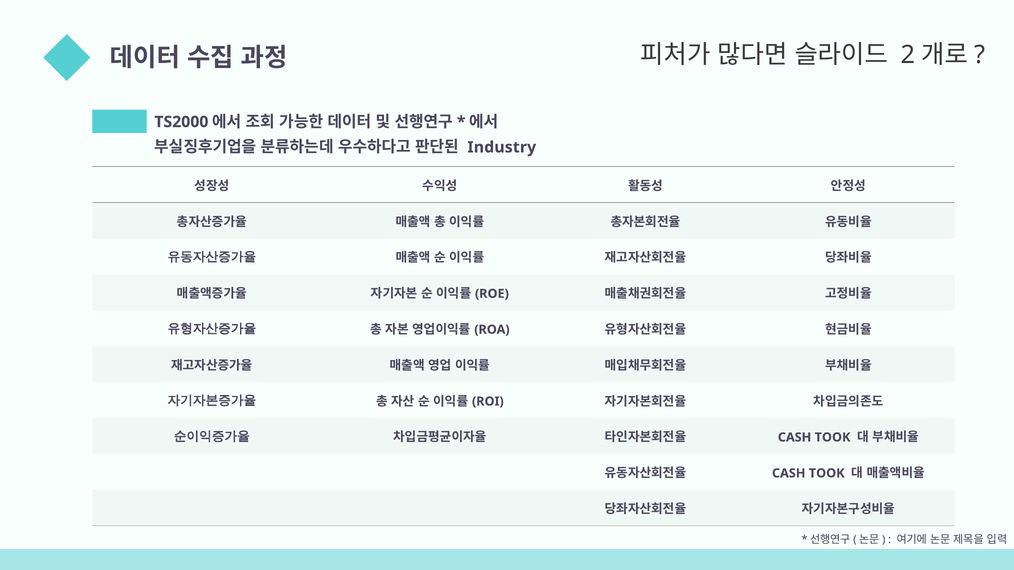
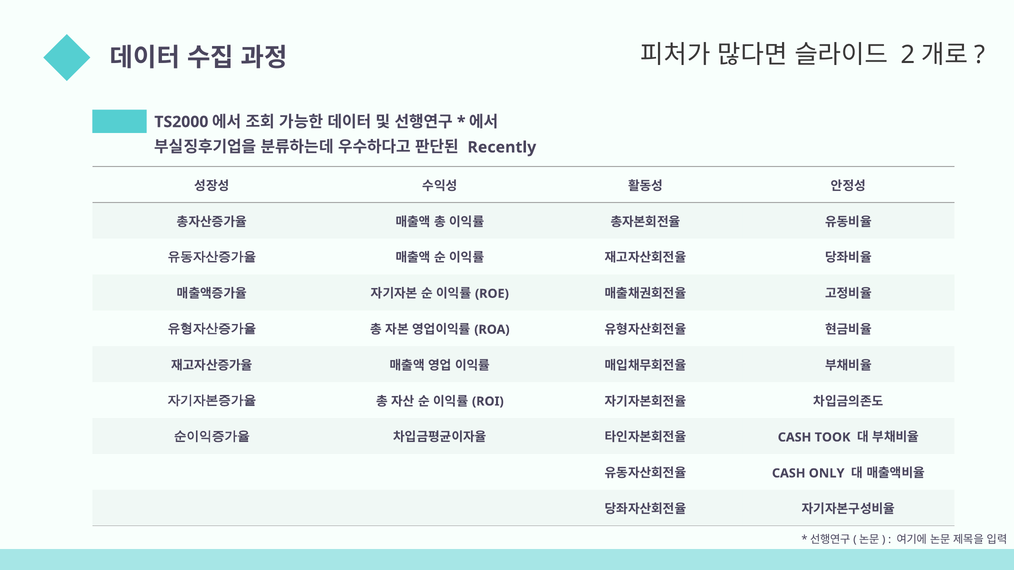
Industry: Industry -> Recently (502, 147)
TOOK: TOOK -> ONLY (827, 474)
